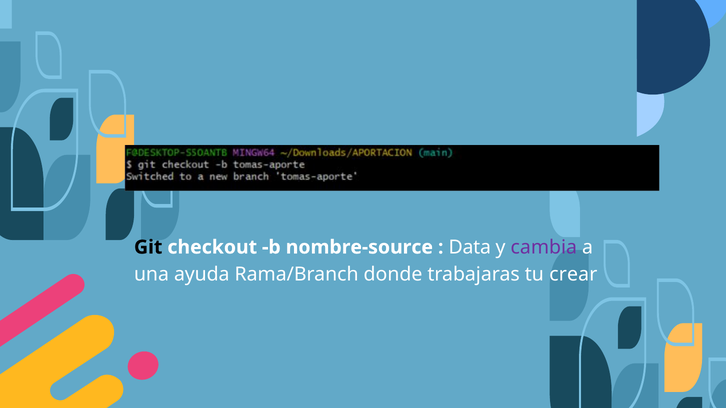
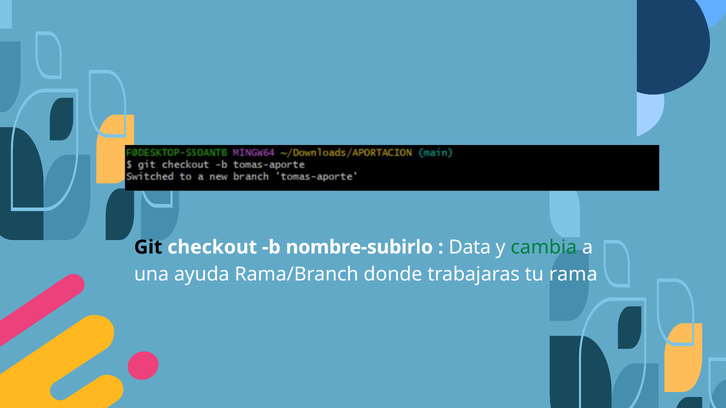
nombre-source: nombre-source -> nombre-subirlo (359, 247)
cambia colour: purple -> green (544, 247)
crear: crear -> rama (573, 275)
